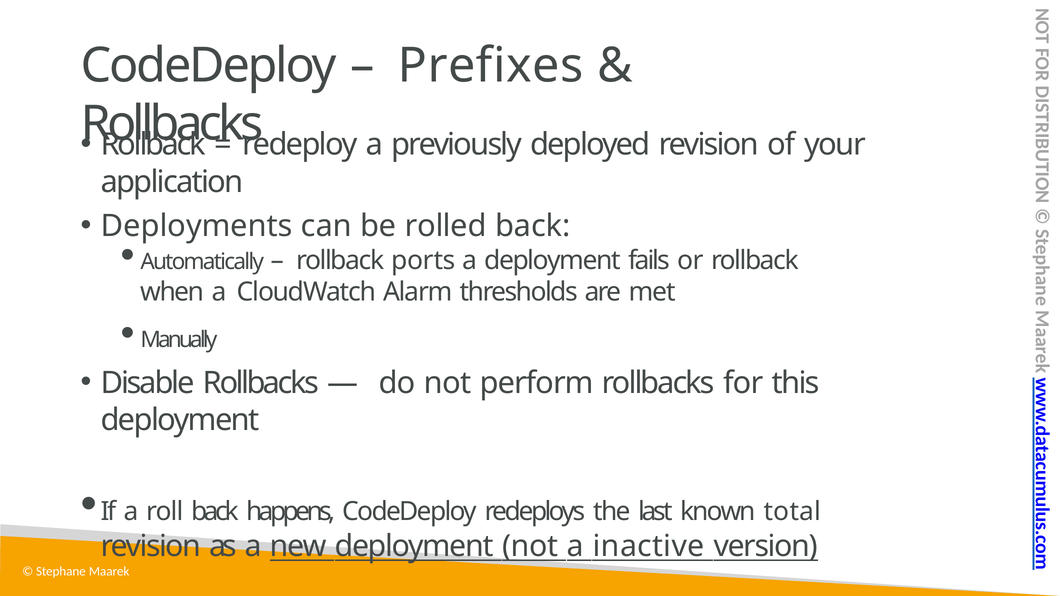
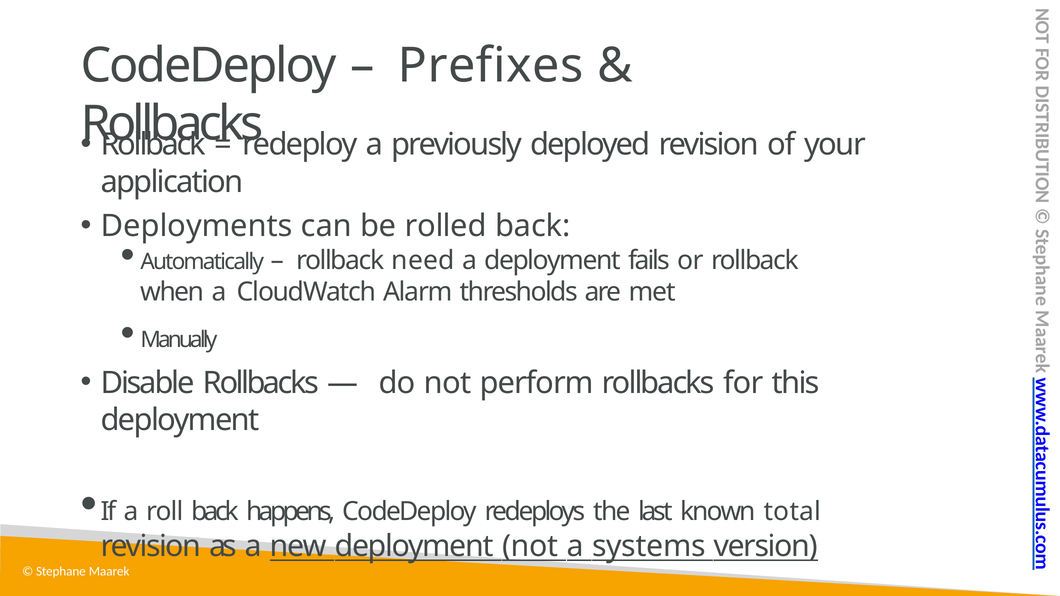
ports: ports -> need (423, 261)
inactive: inactive -> systems (649, 547)
